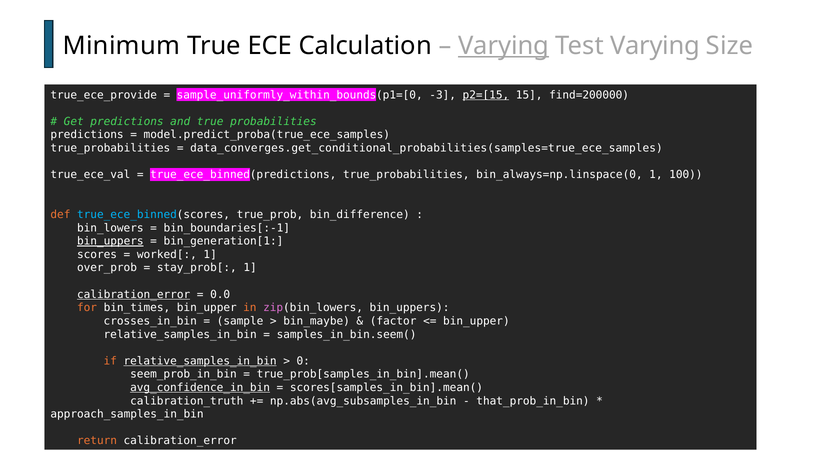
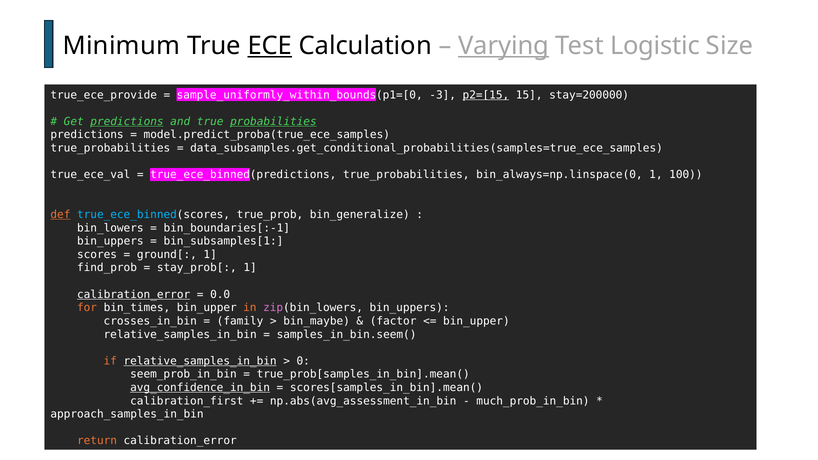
ECE underline: none -> present (270, 46)
Test Varying: Varying -> Logistic (655, 46)
find=200000: find=200000 -> stay=200000 (589, 95)
predictions underline: none -> present (127, 122)
probabilities underline: none -> present (273, 122)
data_converges.get_conditional_probabilities(samples=true_ece_samples: data_converges.get_conditional_probabilities(samples=true_ece_samples -> data_subsamples.get_conditional_probabilities(samples=true_ece_samples (427, 148)
def underline: none -> present (60, 215)
bin_difference: bin_difference -> bin_generalize (360, 215)
bin_uppers underline: present -> none (110, 241)
bin_generation[1: bin_generation[1 -> bin_subsamples[1 (223, 241)
worked[: worked[ -> ground[ (167, 255)
over_prob: over_prob -> find_prob (107, 268)
sample: sample -> family (240, 321)
calibration_truth: calibration_truth -> calibration_first (187, 401)
np.abs(avg_subsamples_in_bin: np.abs(avg_subsamples_in_bin -> np.abs(avg_assessment_in_bin (363, 401)
that_prob_in_bin: that_prob_in_bin -> much_prob_in_bin (533, 401)
